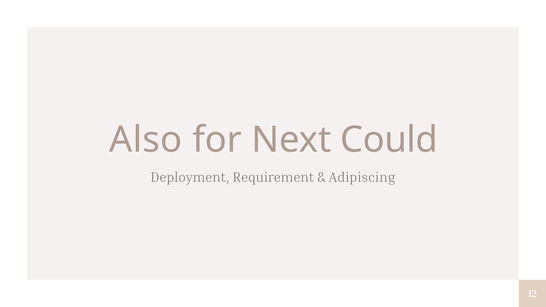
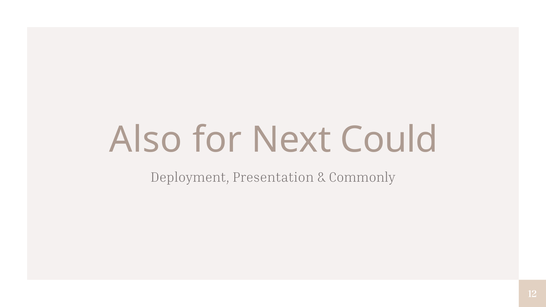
Requirement: Requirement -> Presentation (273, 178)
Adipiscing: Adipiscing -> Commonly (362, 178)
